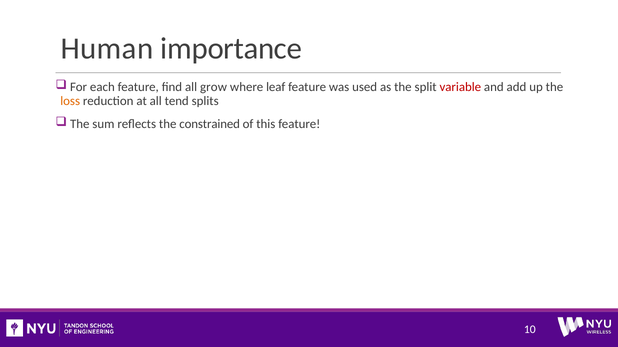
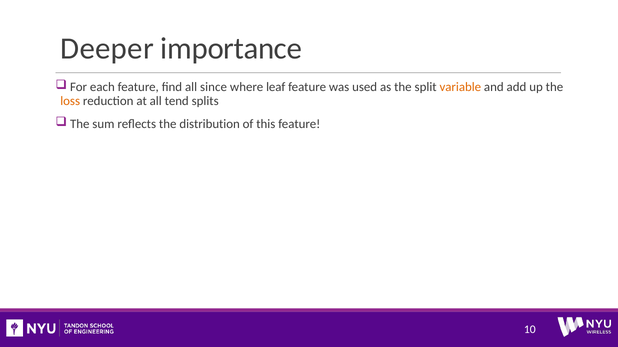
Human: Human -> Deeper (107, 48)
grow: grow -> since (214, 87)
variable colour: red -> orange (460, 87)
constrained: constrained -> distribution (210, 124)
